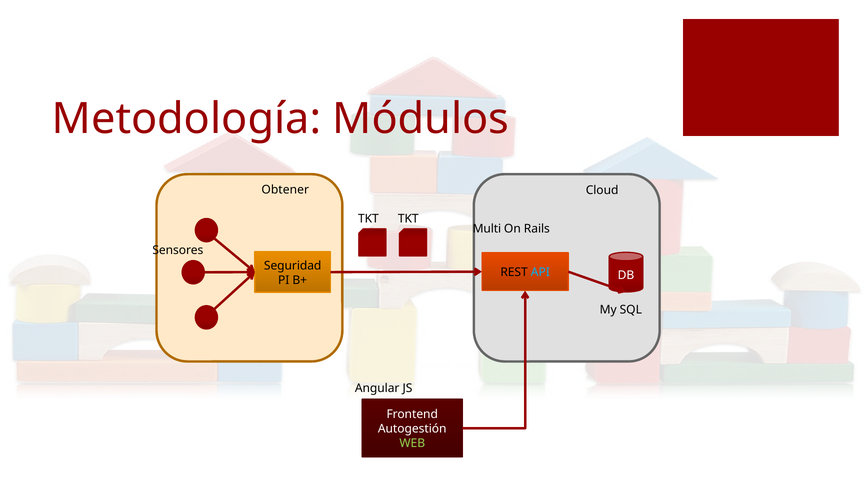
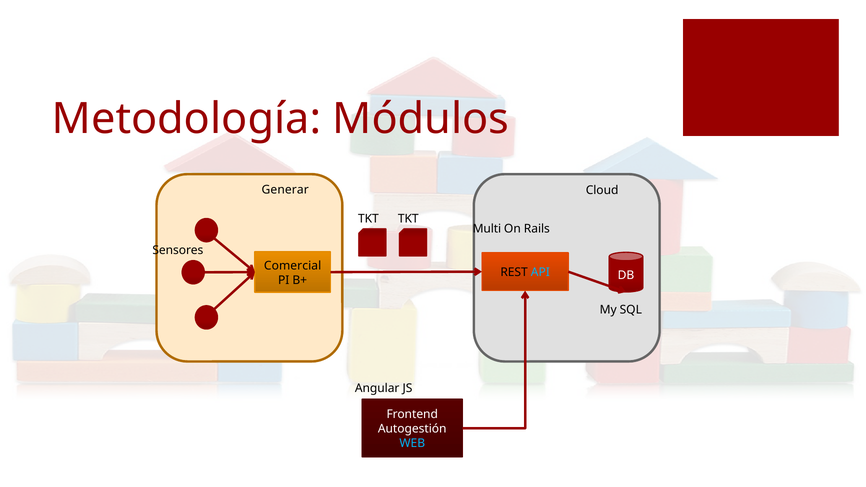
Obtener: Obtener -> Generar (285, 190)
Seguridad: Seguridad -> Comercial (293, 266)
WEB colour: light green -> light blue (412, 443)
